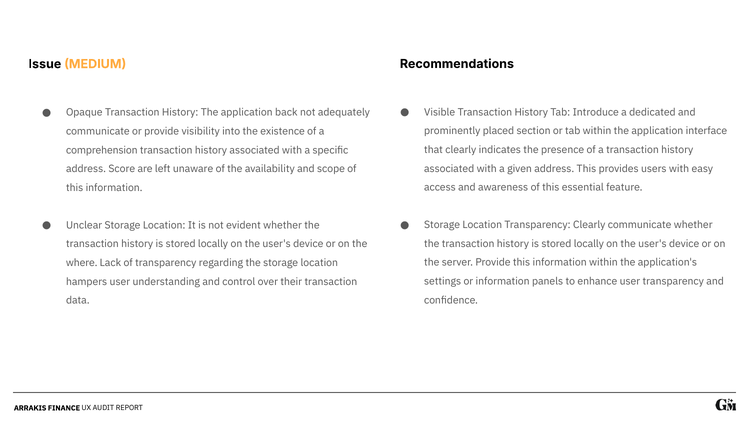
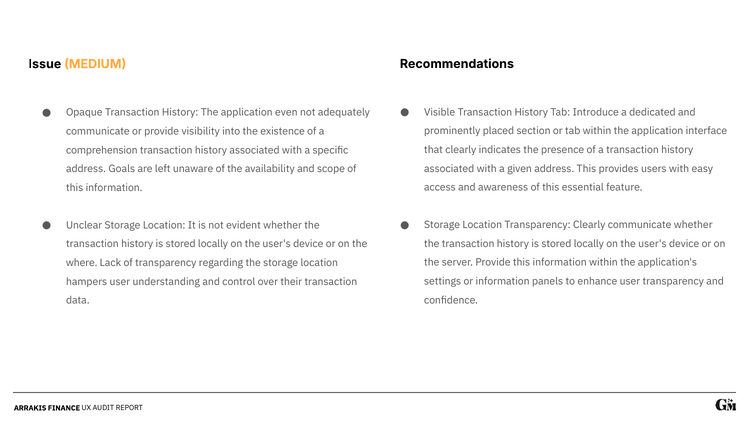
back: back -> even (286, 113)
Score: Score -> Goals (122, 169)
